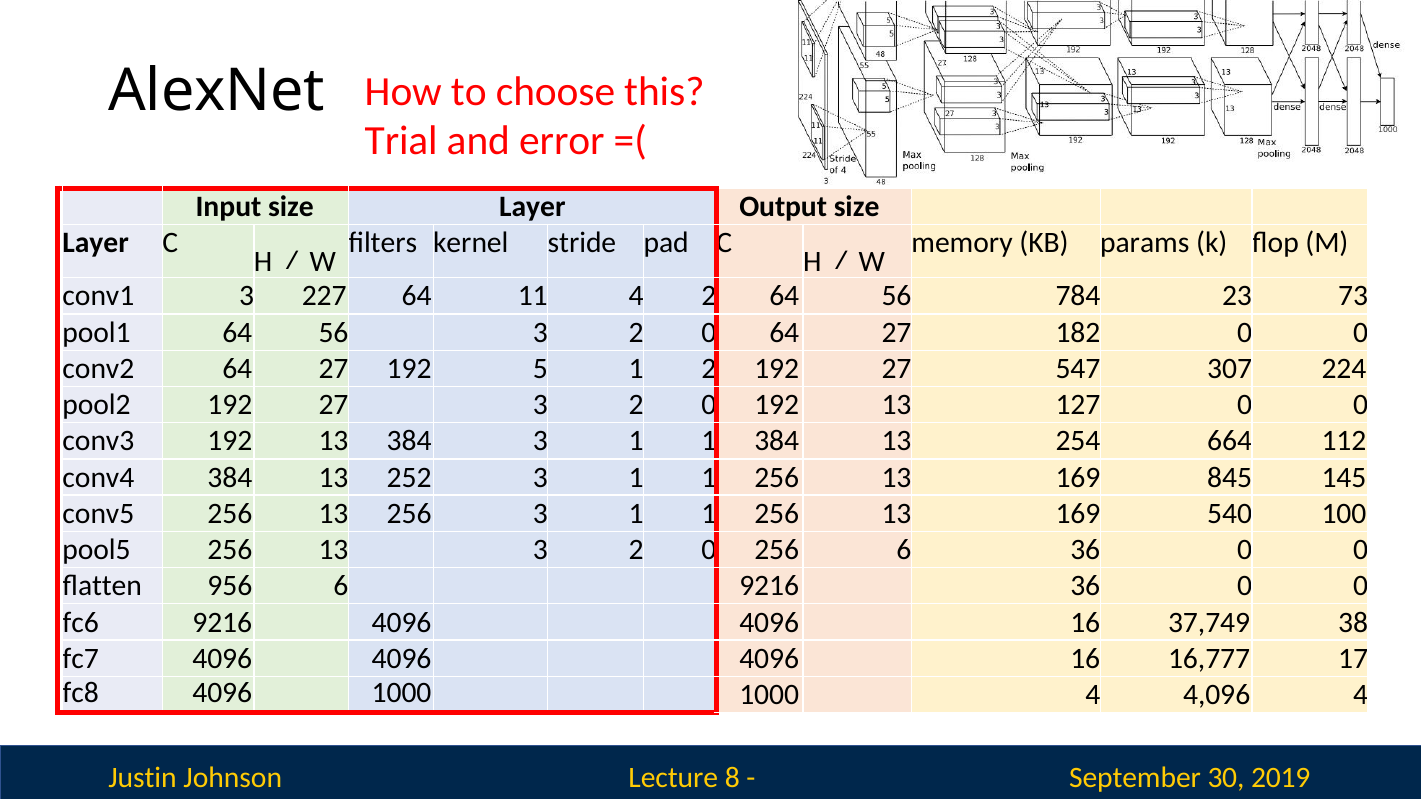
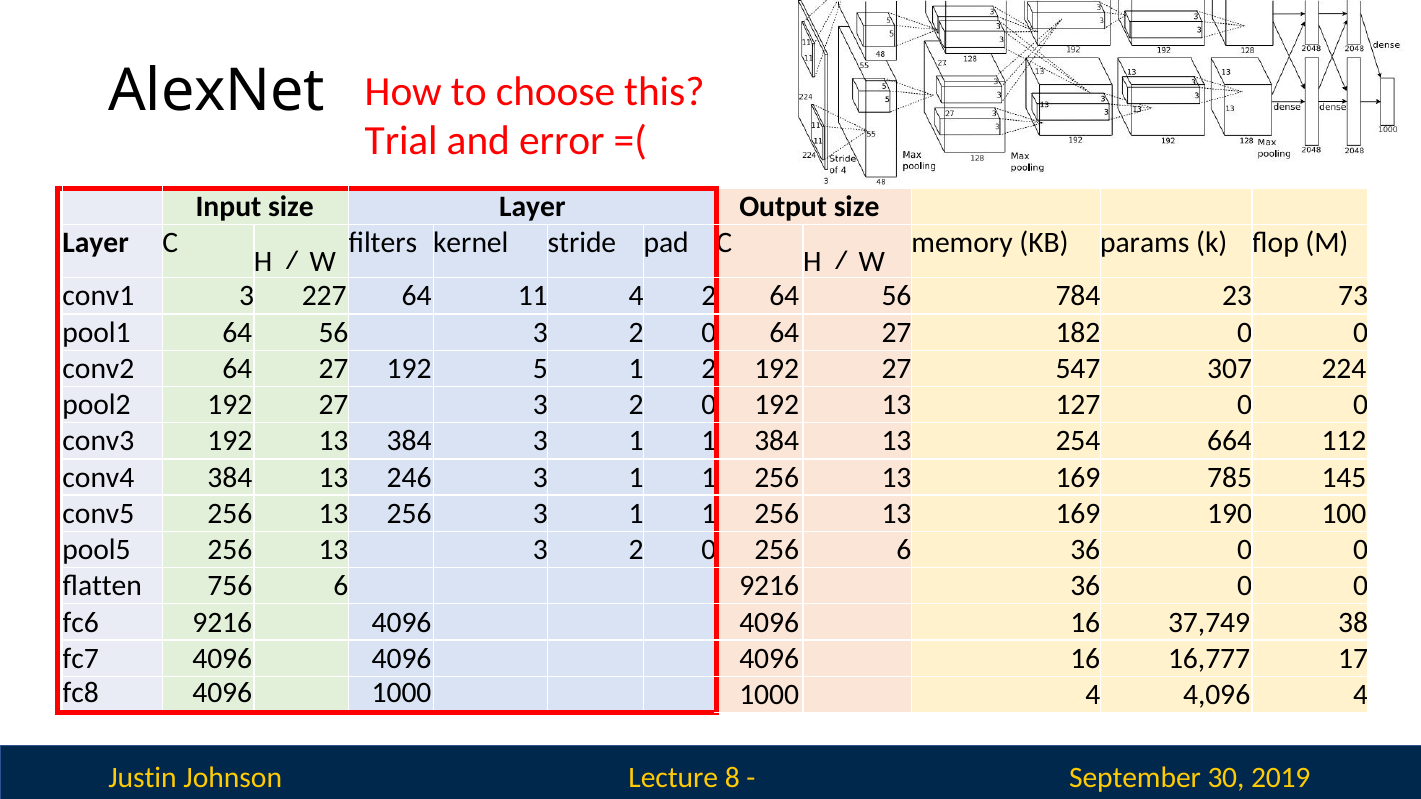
252: 252 -> 246 (409, 478)
845: 845 -> 785 (1230, 478)
540: 540 -> 190 (1230, 514)
956: 956 -> 756 (230, 586)
